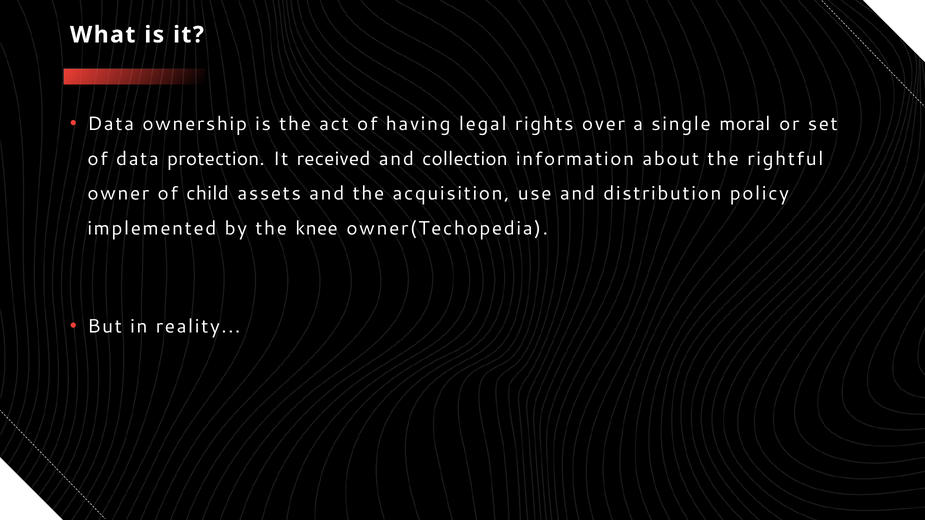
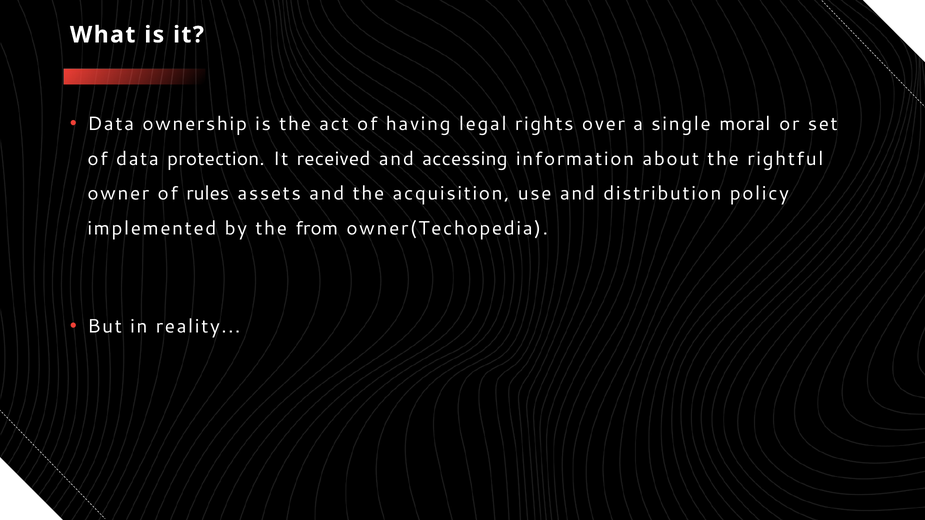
collection: collection -> accessing (465, 159)
child: child -> rules (208, 194)
knee: knee -> from (317, 228)
